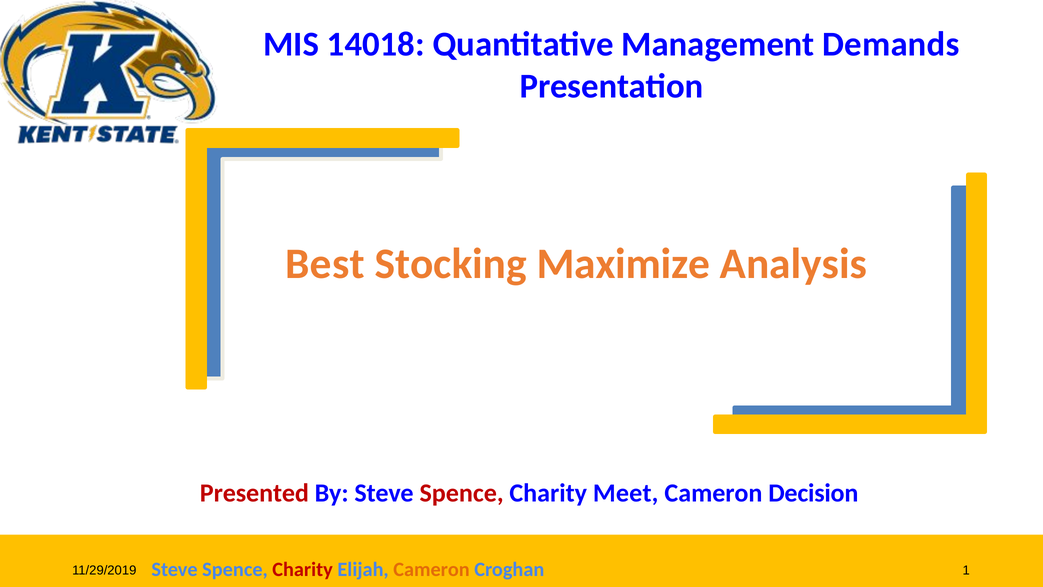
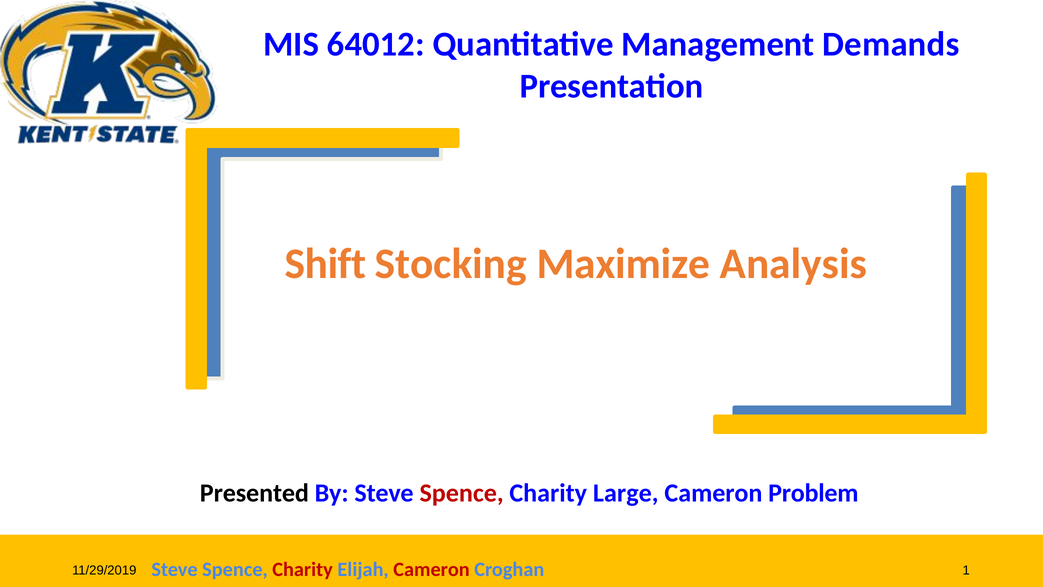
14018: 14018 -> 64012 (376, 44)
Best: Best -> Shift (325, 264)
Presented colour: red -> black (254, 493)
Meet: Meet -> Large (626, 493)
Decision: Decision -> Problem (813, 493)
Cameron colour: orange -> red (432, 569)
